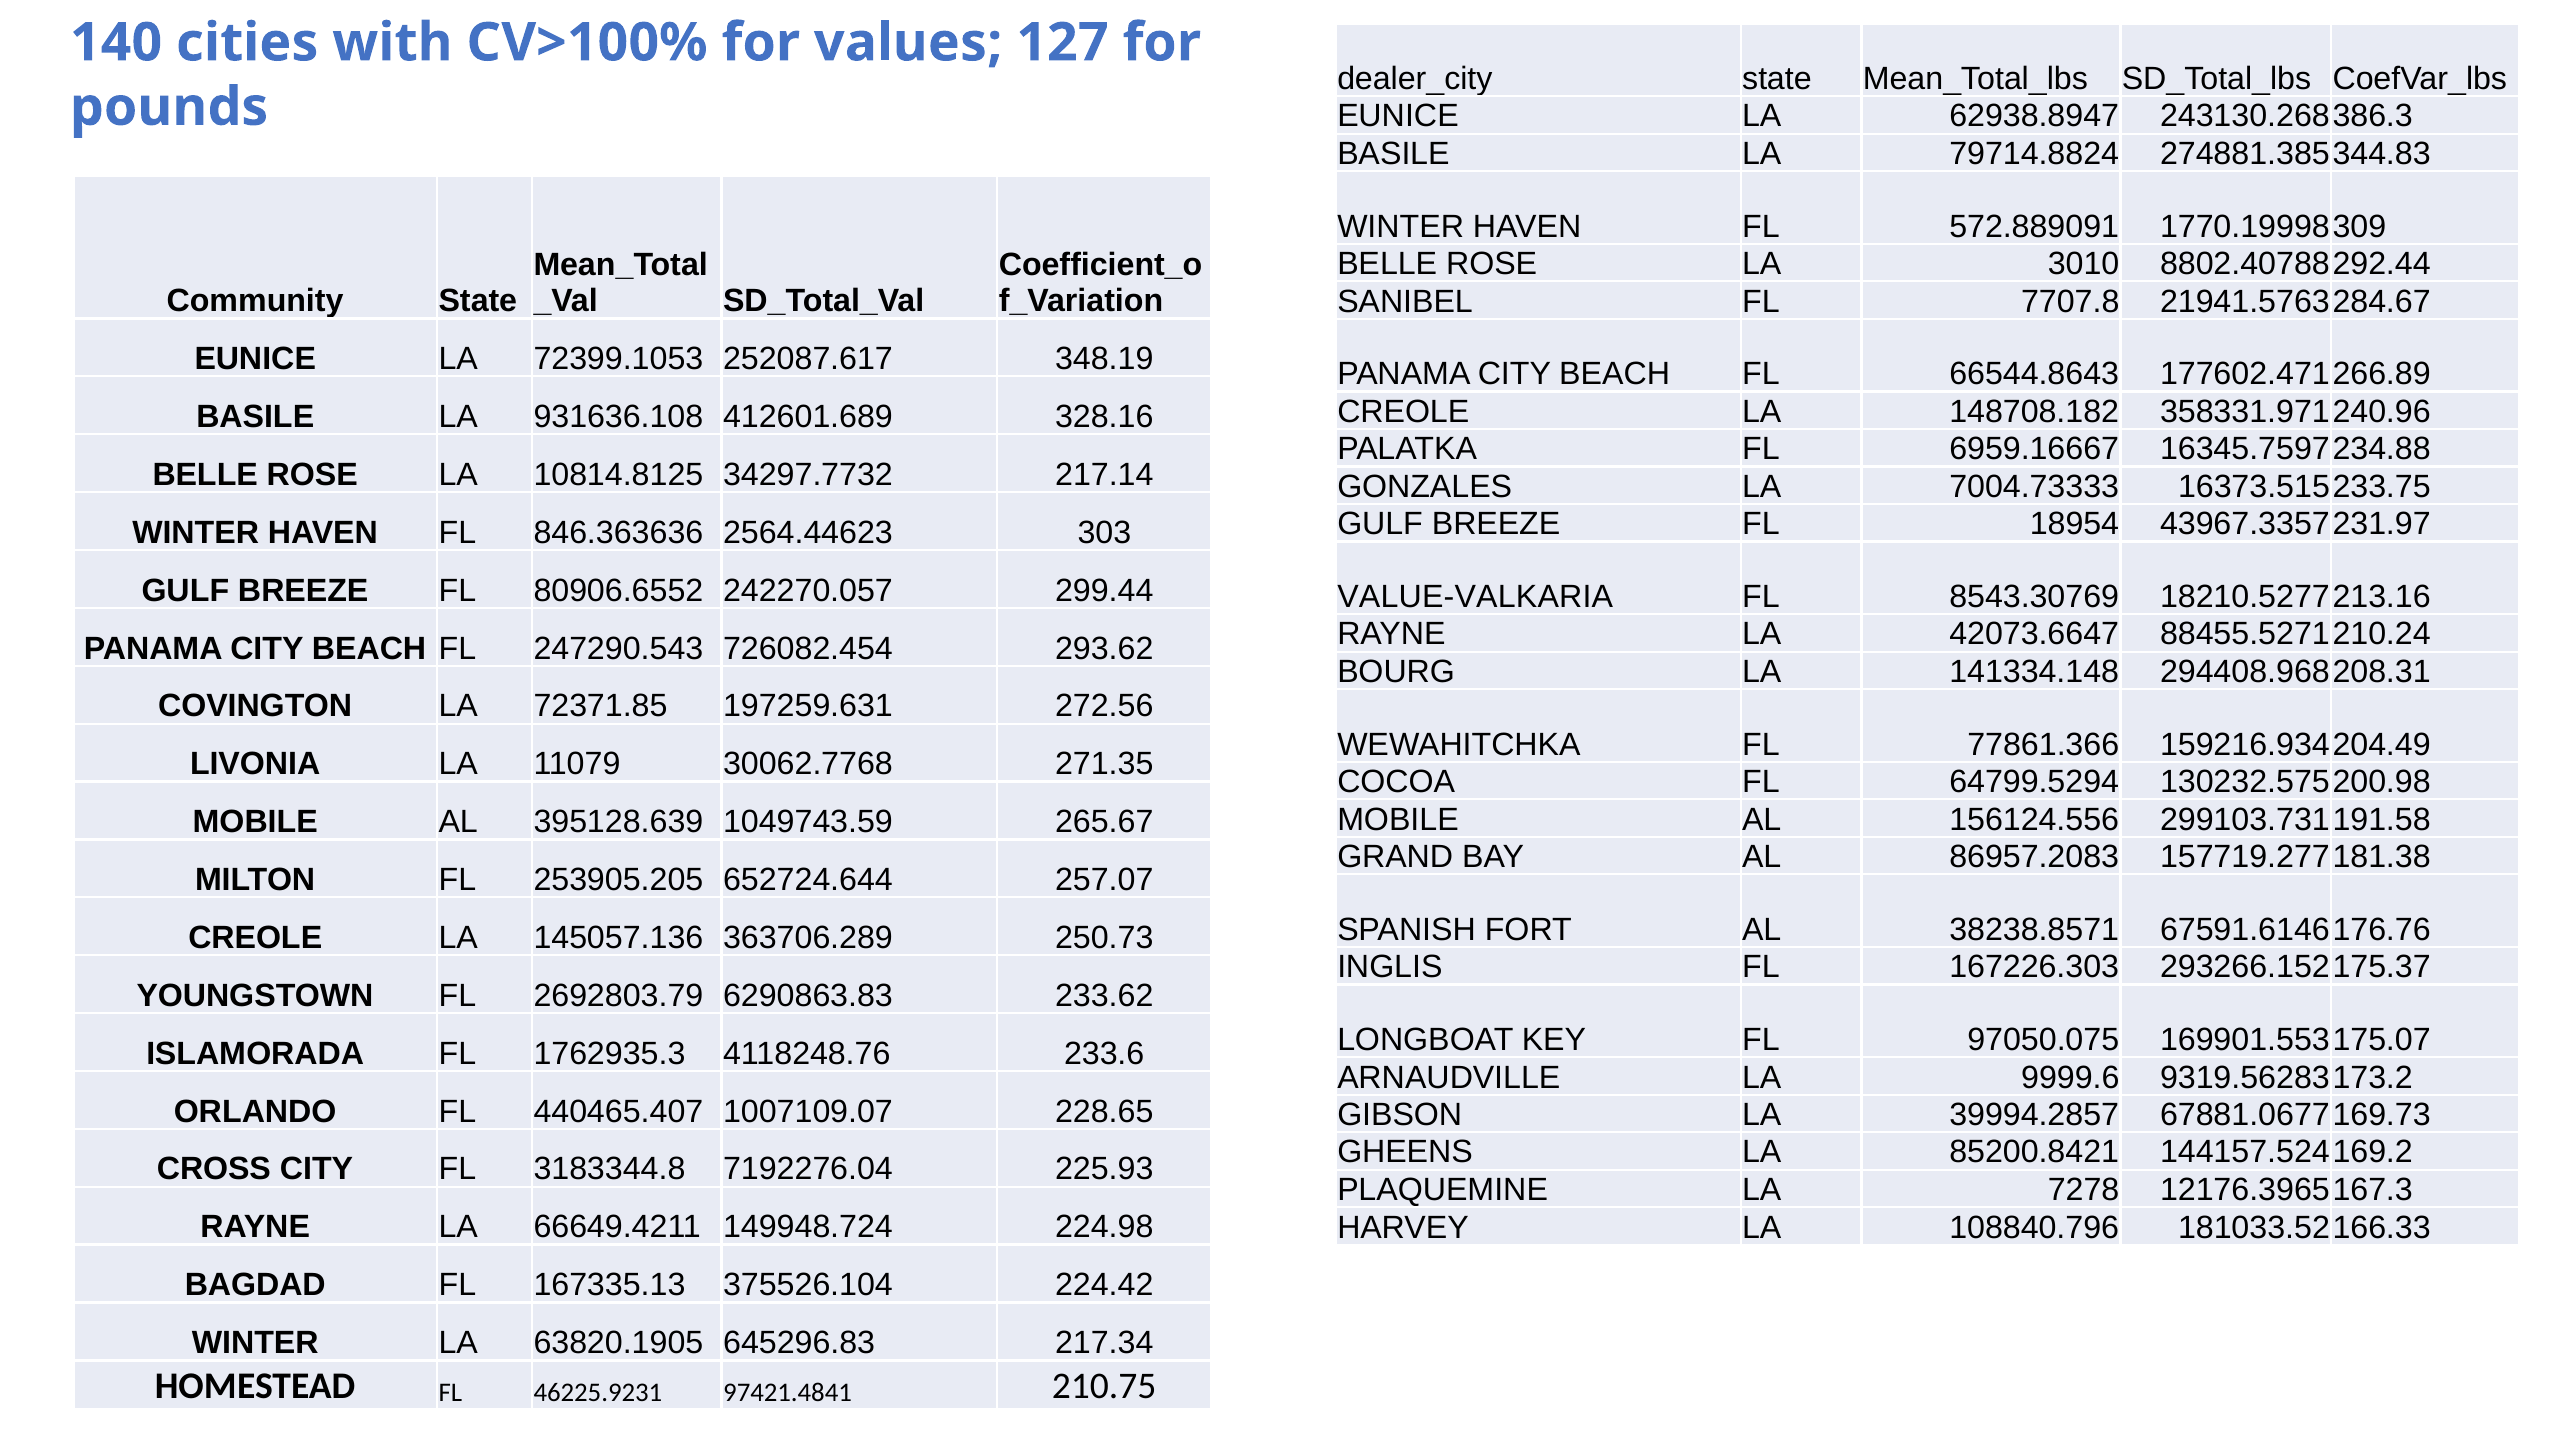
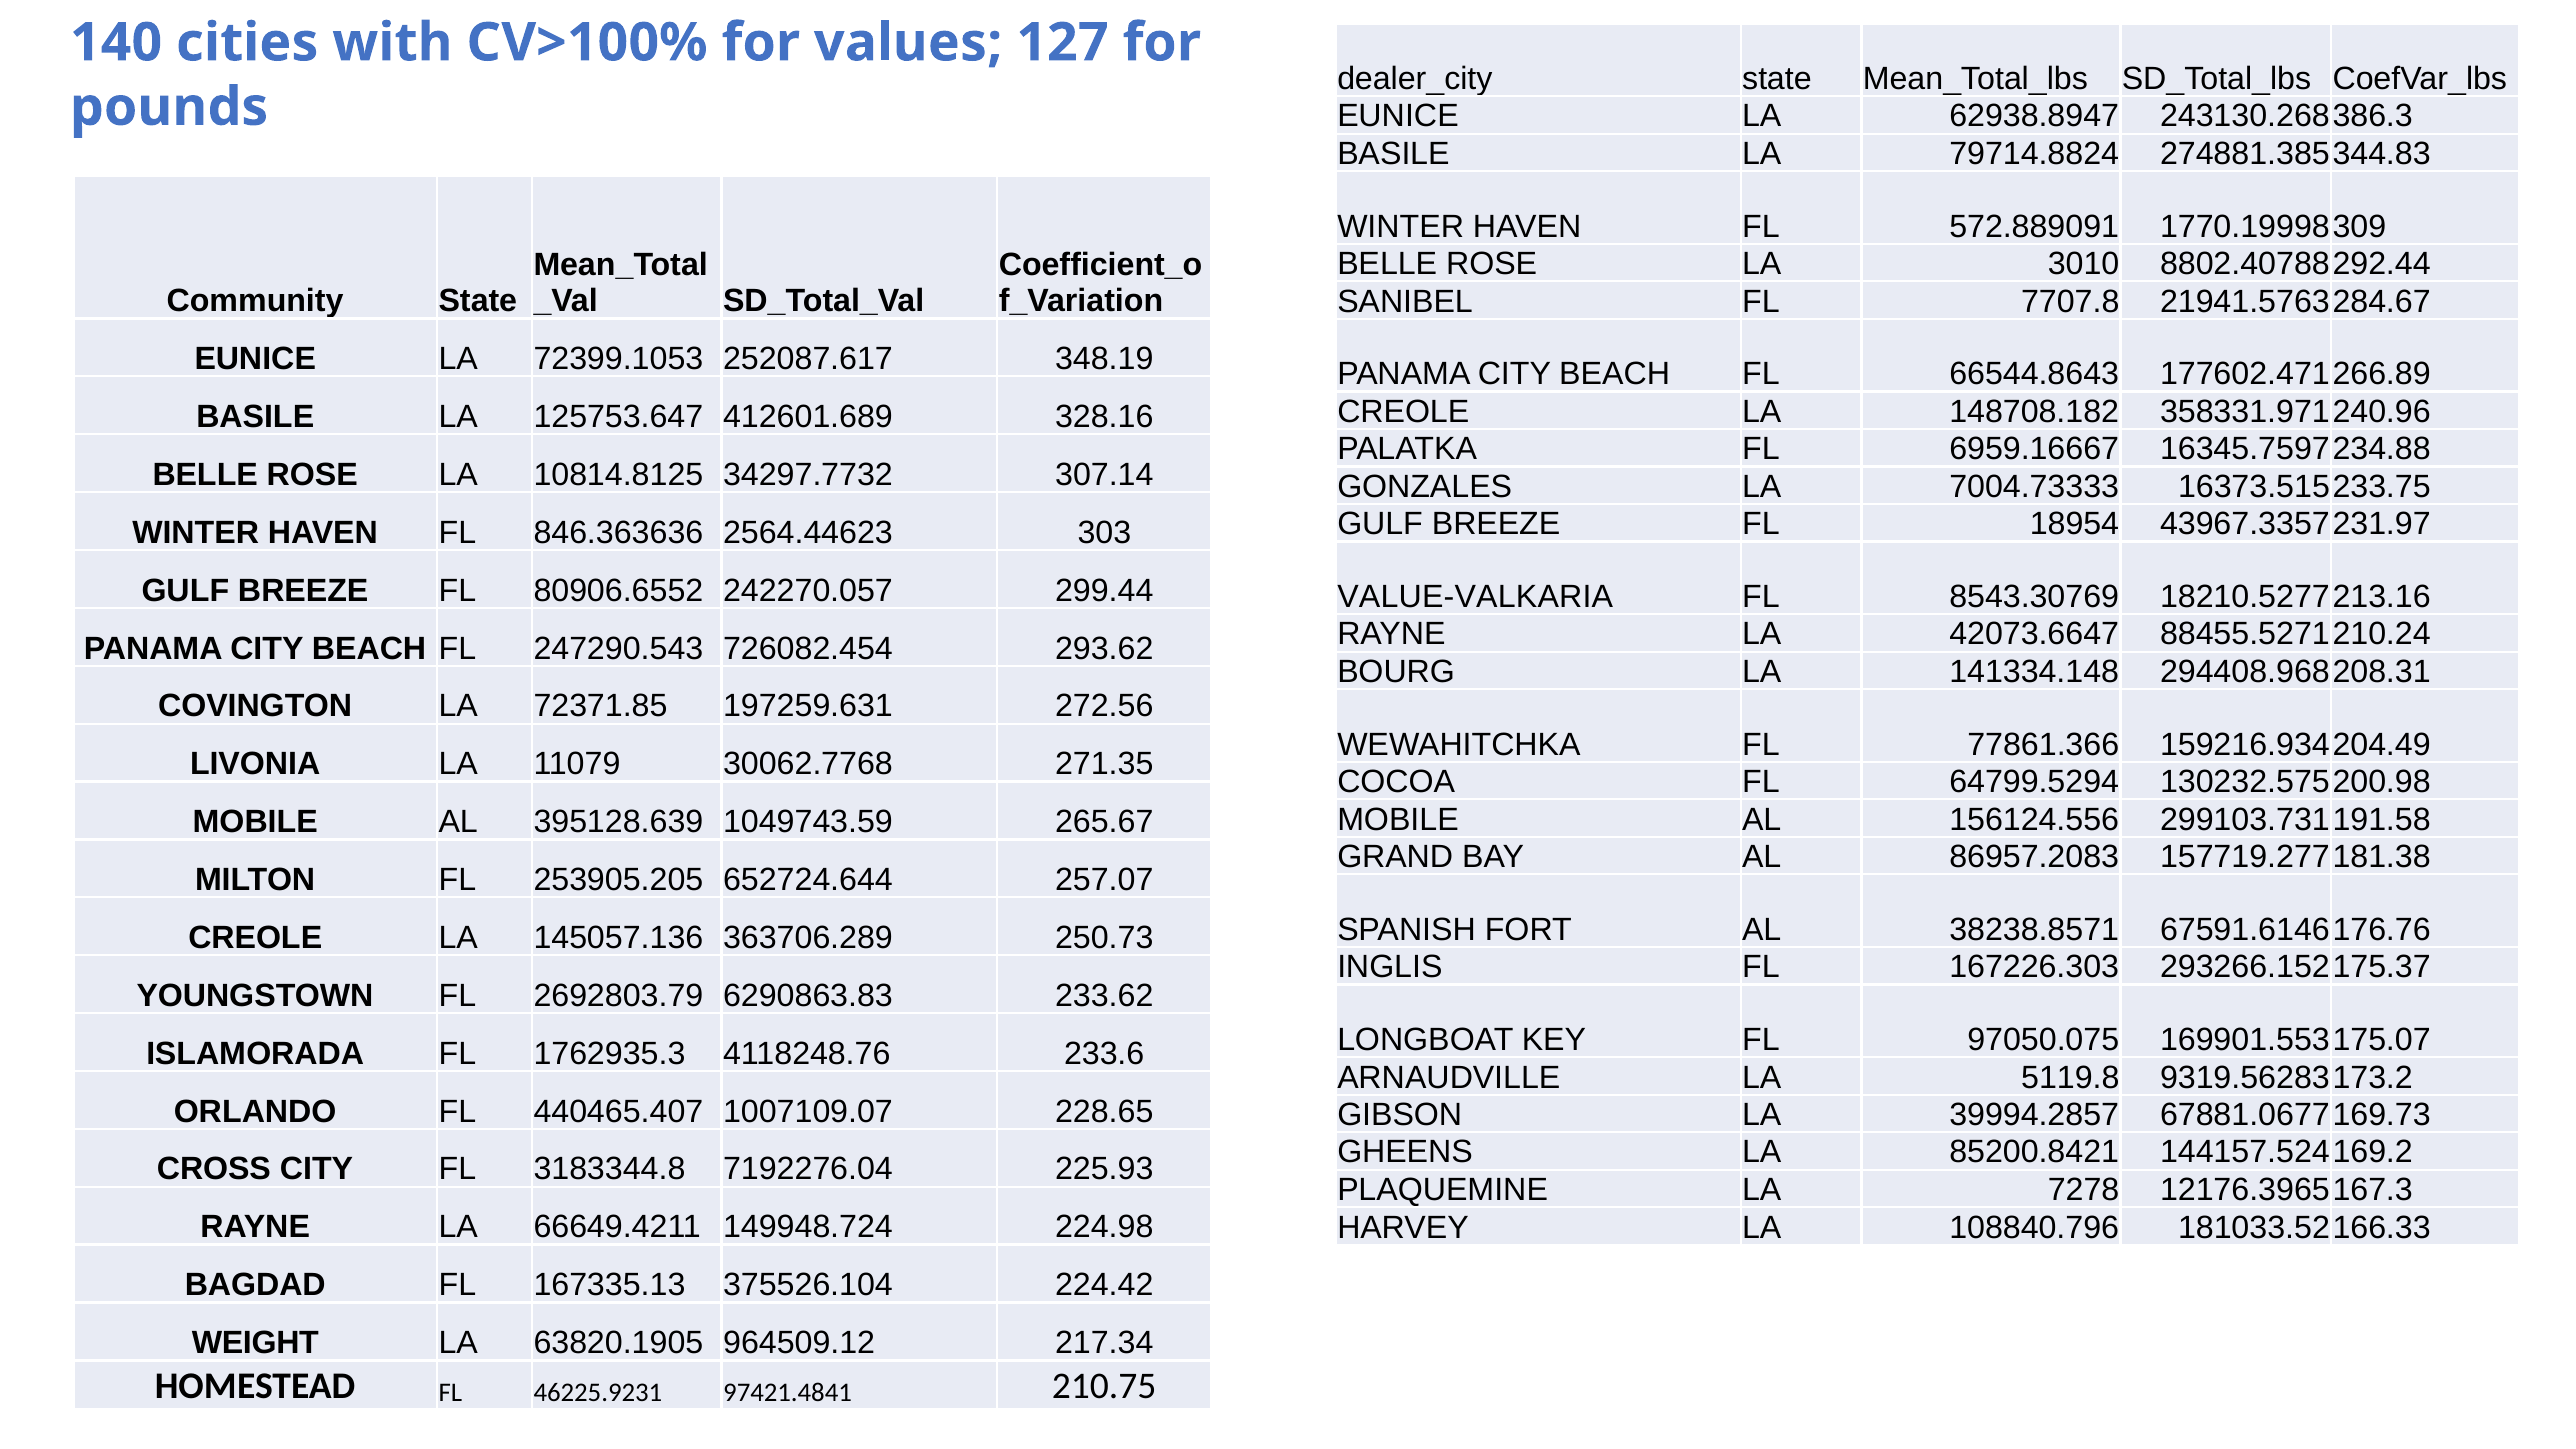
931636.108: 931636.108 -> 125753.647 (618, 417)
217.14: 217.14 -> 307.14 (1104, 475)
9999.6: 9999.6 -> 5119.8 (2070, 1077)
WINTER: WINTER -> WEIGHT (255, 1343)
645296.83: 645296.83 -> 964509.12 (799, 1343)
